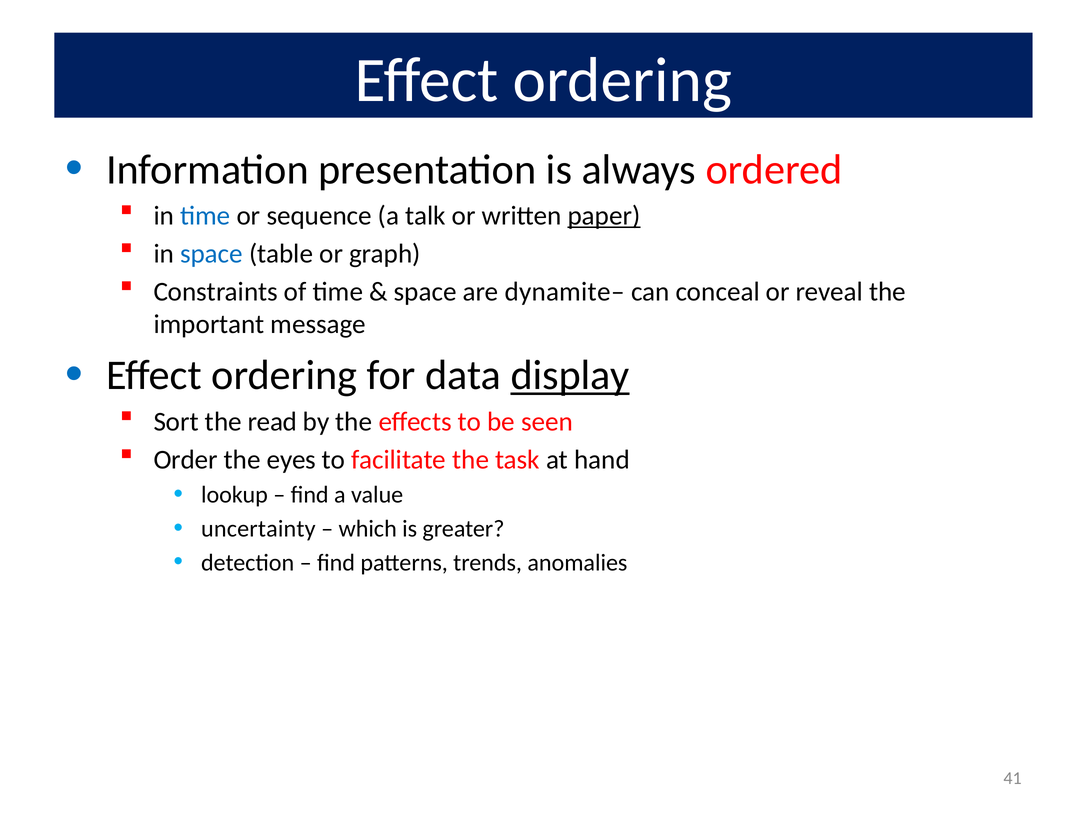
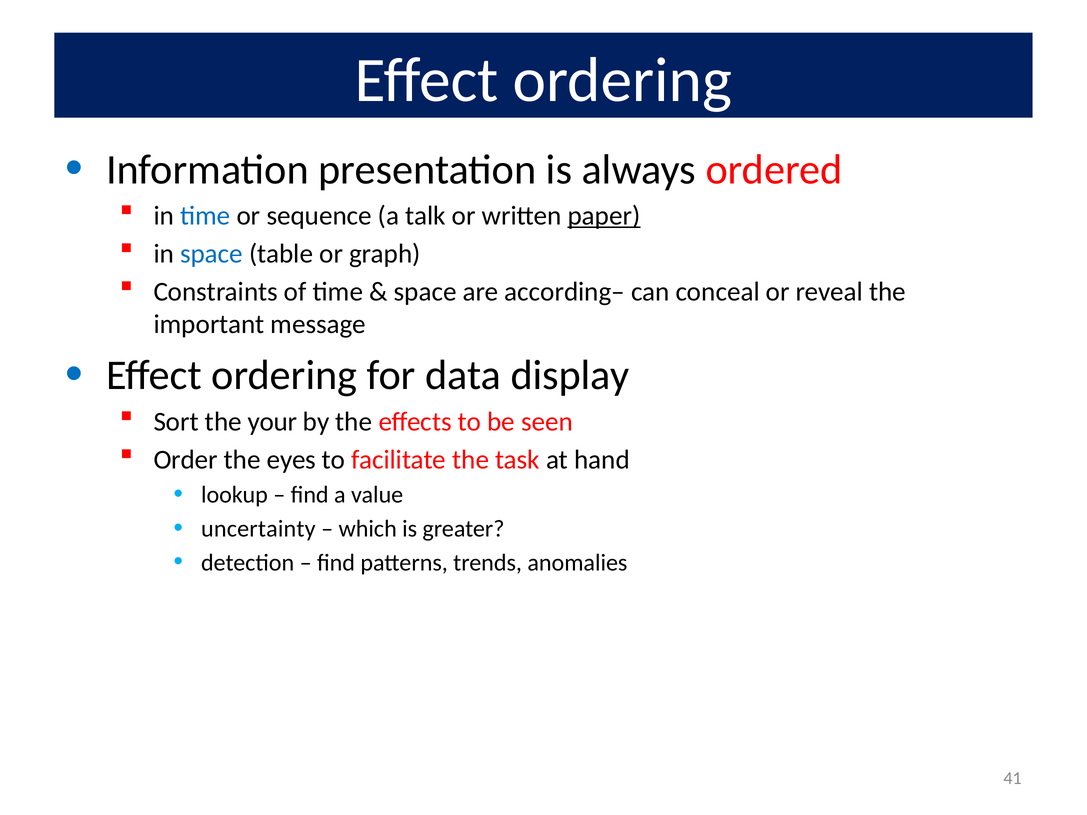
dynamite–: dynamite– -> according– (565, 292)
display underline: present -> none (570, 376)
read: read -> your (273, 422)
